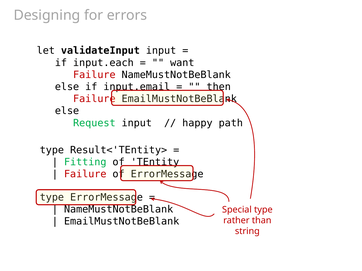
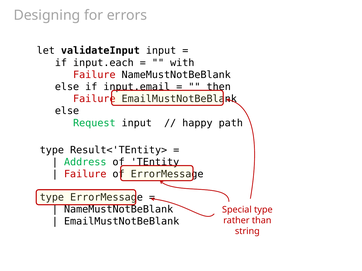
want: want -> with (182, 63)
Fitting: Fitting -> Address (85, 162)
